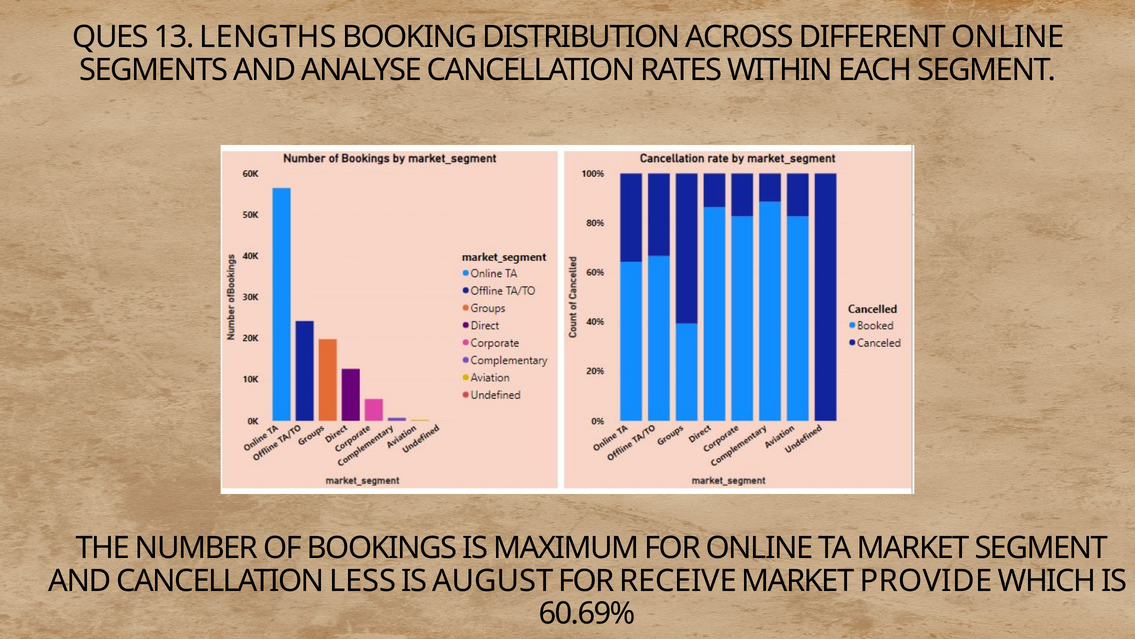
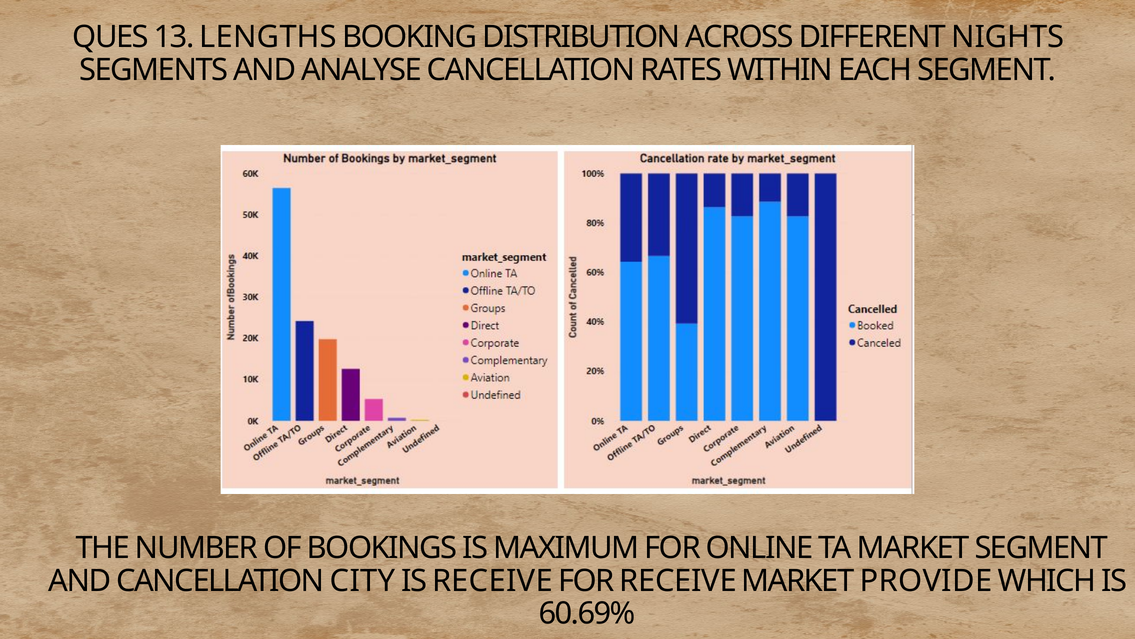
DIFFERENT ONLINE: ONLINE -> NIGHTS (1008, 37)
LESS: LESS -> CITY (363, 580)
IS AUGUST: AUGUST -> RECEIVE (492, 580)
